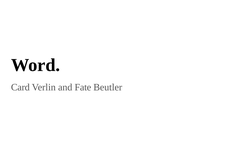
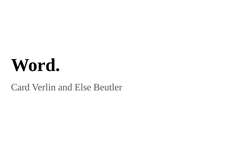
Fate: Fate -> Else (83, 87)
